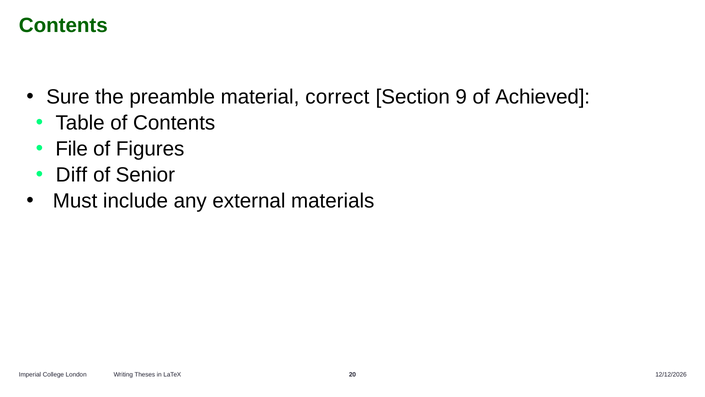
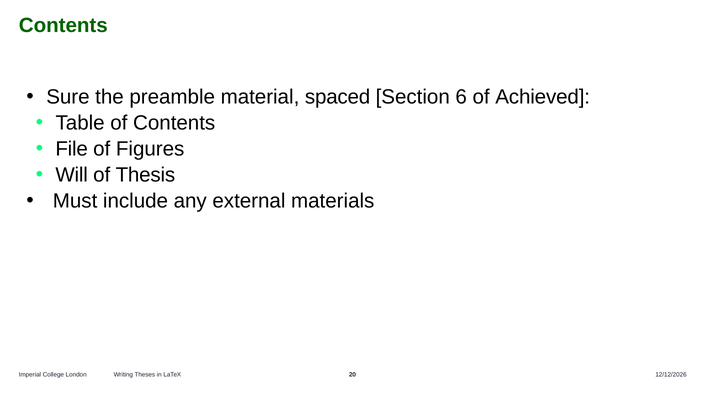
correct: correct -> spaced (338, 97)
9: 9 -> 6 (461, 97)
Diff: Diff -> Will (72, 175)
Senior: Senior -> Thesis (145, 175)
